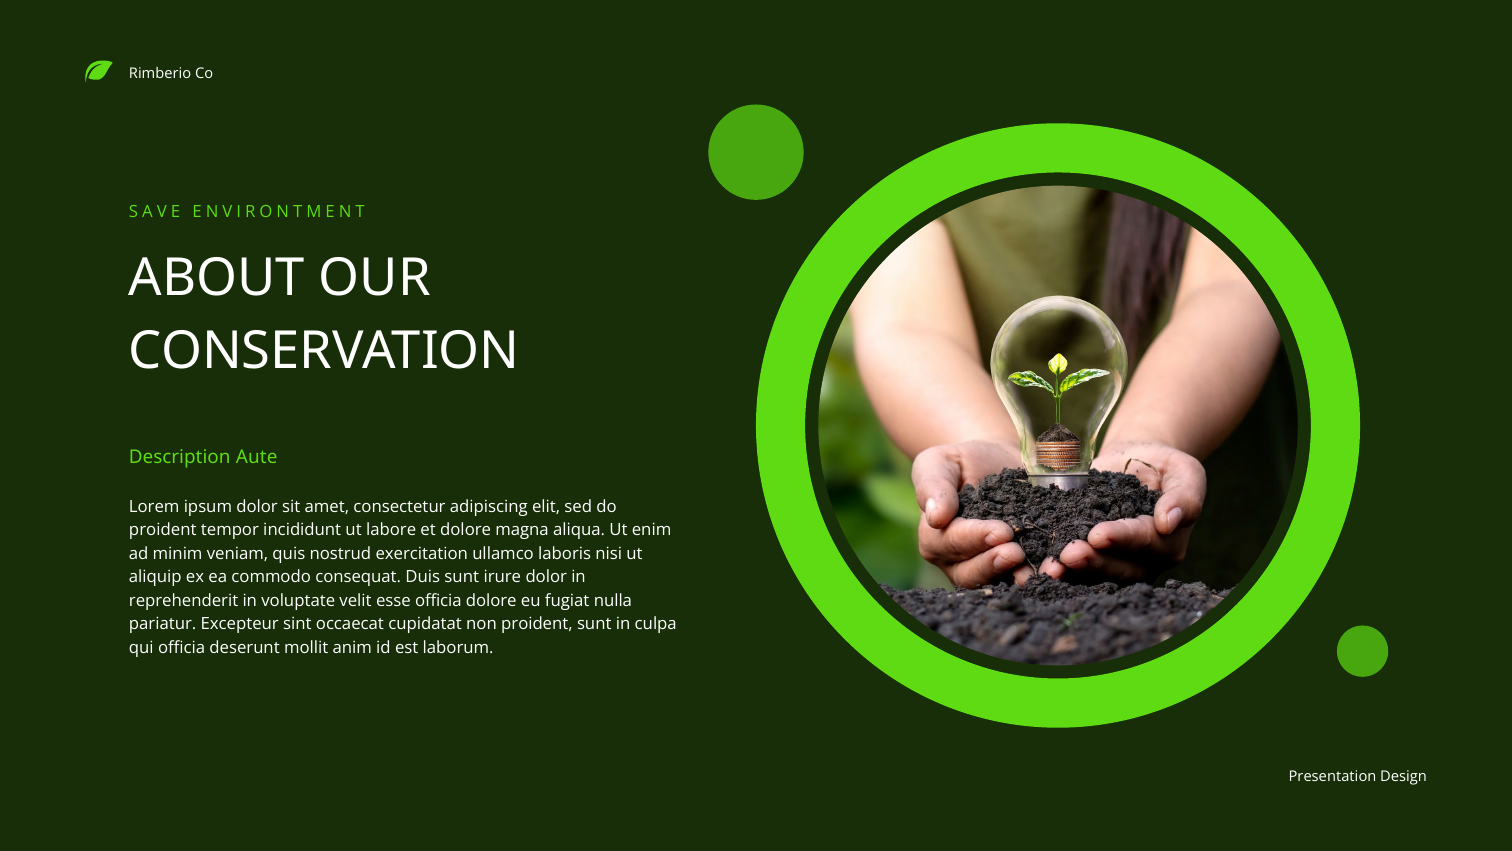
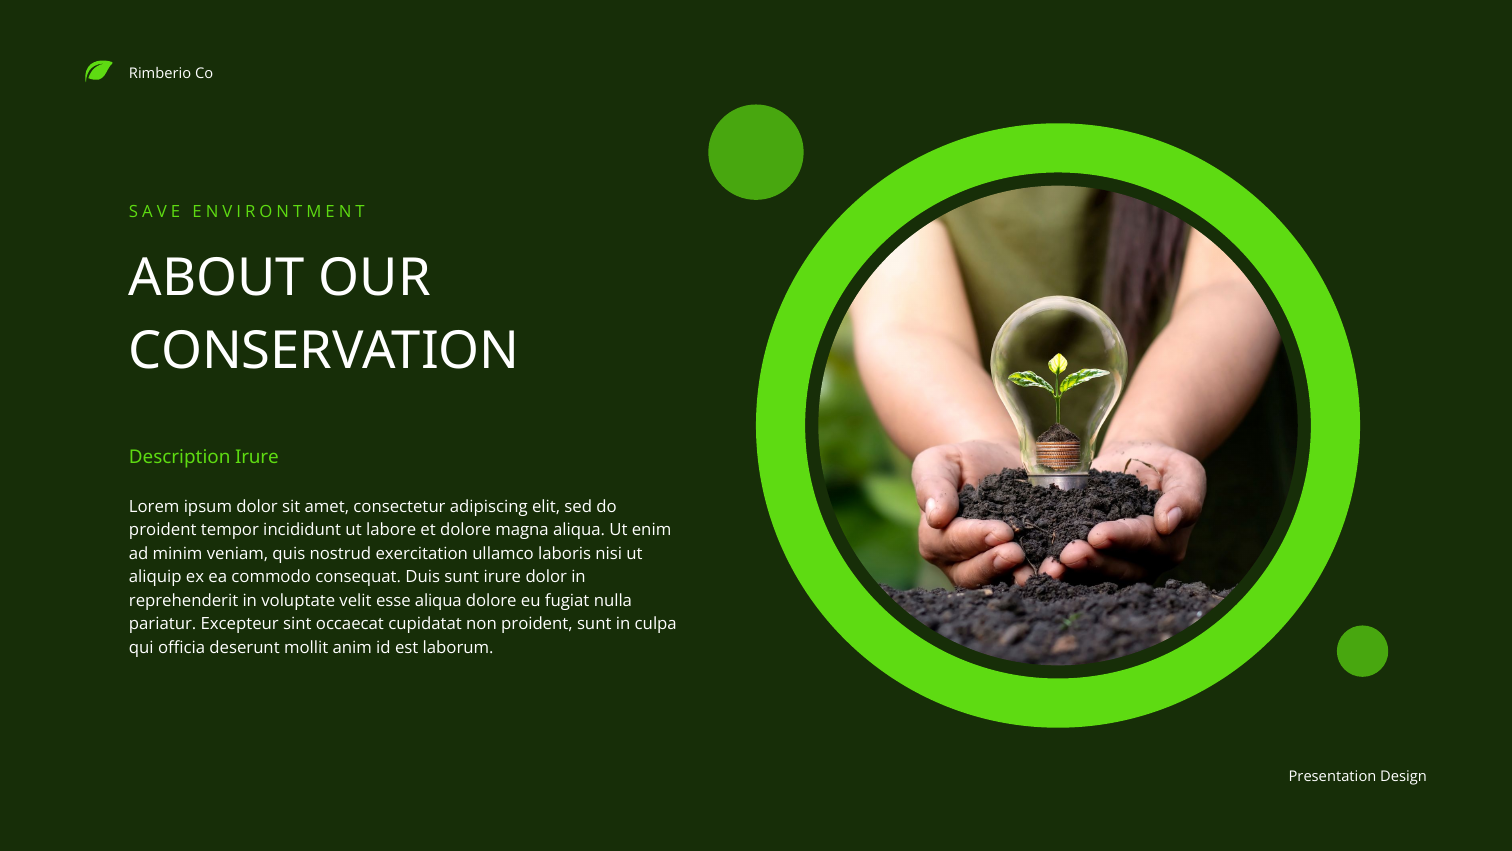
Description Aute: Aute -> Irure (257, 457)
esse officia: officia -> aliqua (438, 601)
